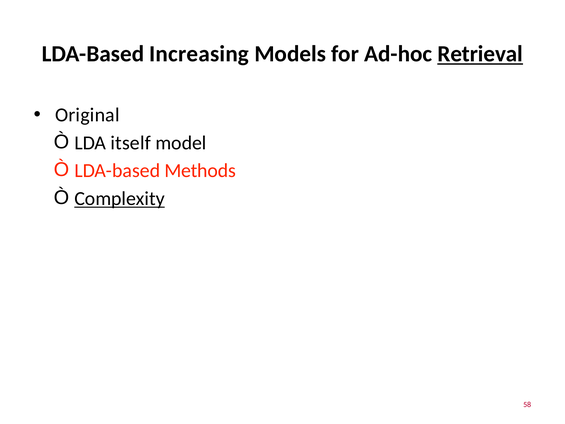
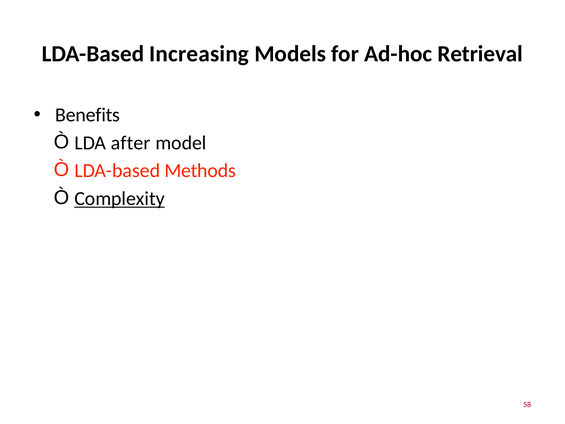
Retrieval underline: present -> none (480, 54)
Original: Original -> Benefits (88, 115)
itself: itself -> after (131, 143)
